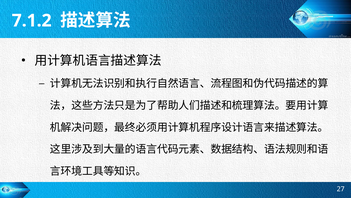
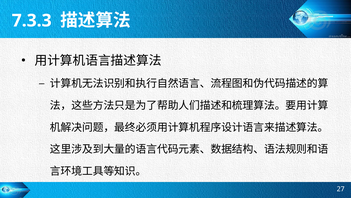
7.1.2: 7.1.2 -> 7.3.3 (32, 21)
